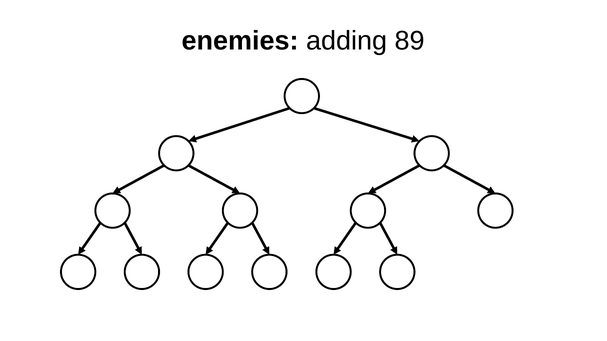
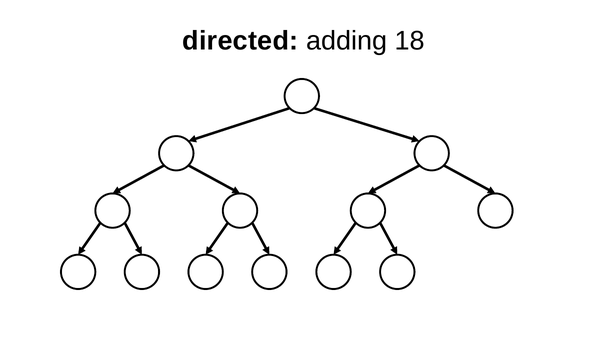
enemies: enemies -> directed (240, 41)
89: 89 -> 18 (410, 41)
